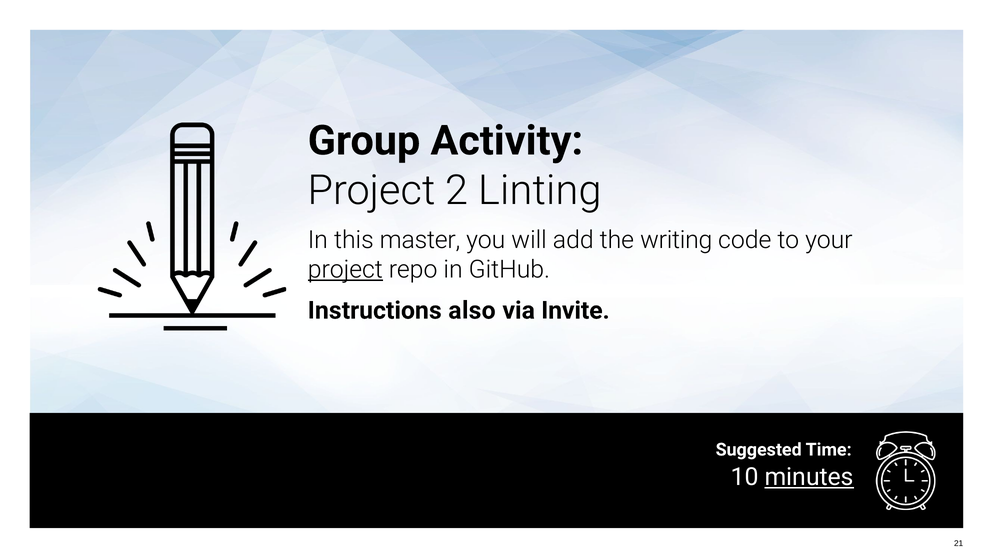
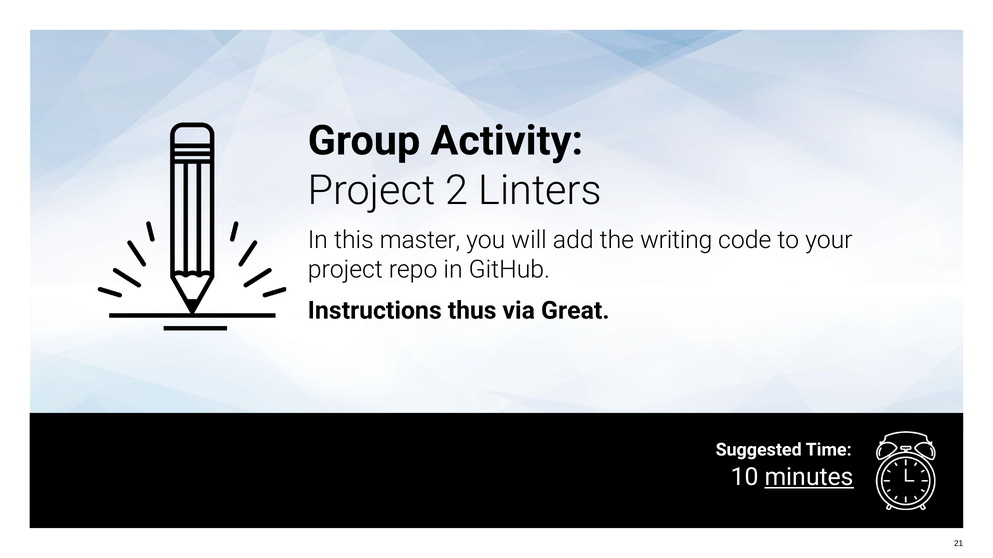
Linting: Linting -> Linters (540, 191)
project underline: present -> none (345, 270)
also: also -> thus (472, 311)
Invite: Invite -> Great (575, 311)
